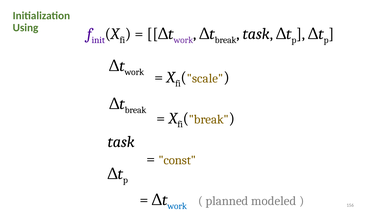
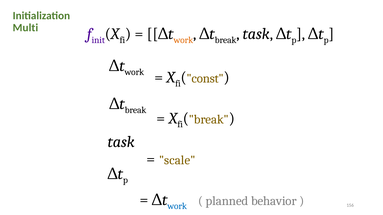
Using: Using -> Multi (25, 28)
work colour: purple -> orange (183, 40)
scale: scale -> const (205, 79)
const: const -> scale (177, 160)
modeled: modeled -> behavior (274, 201)
